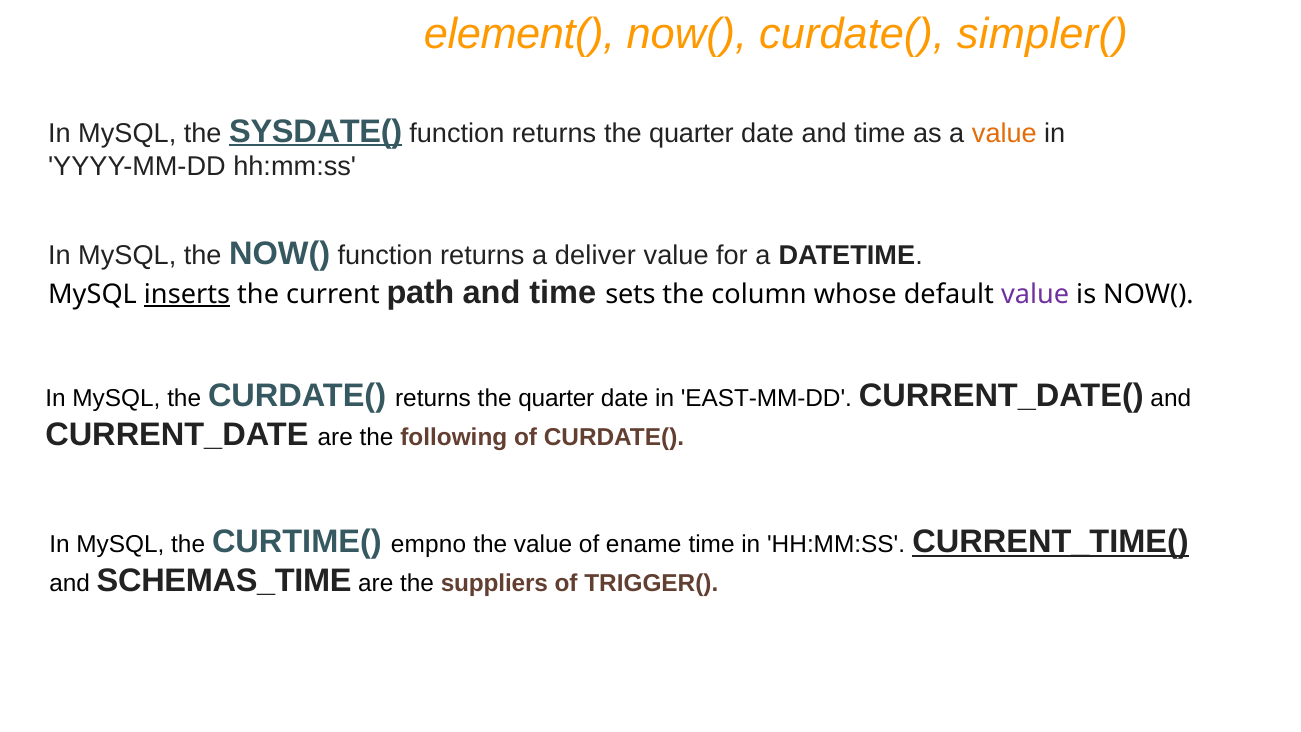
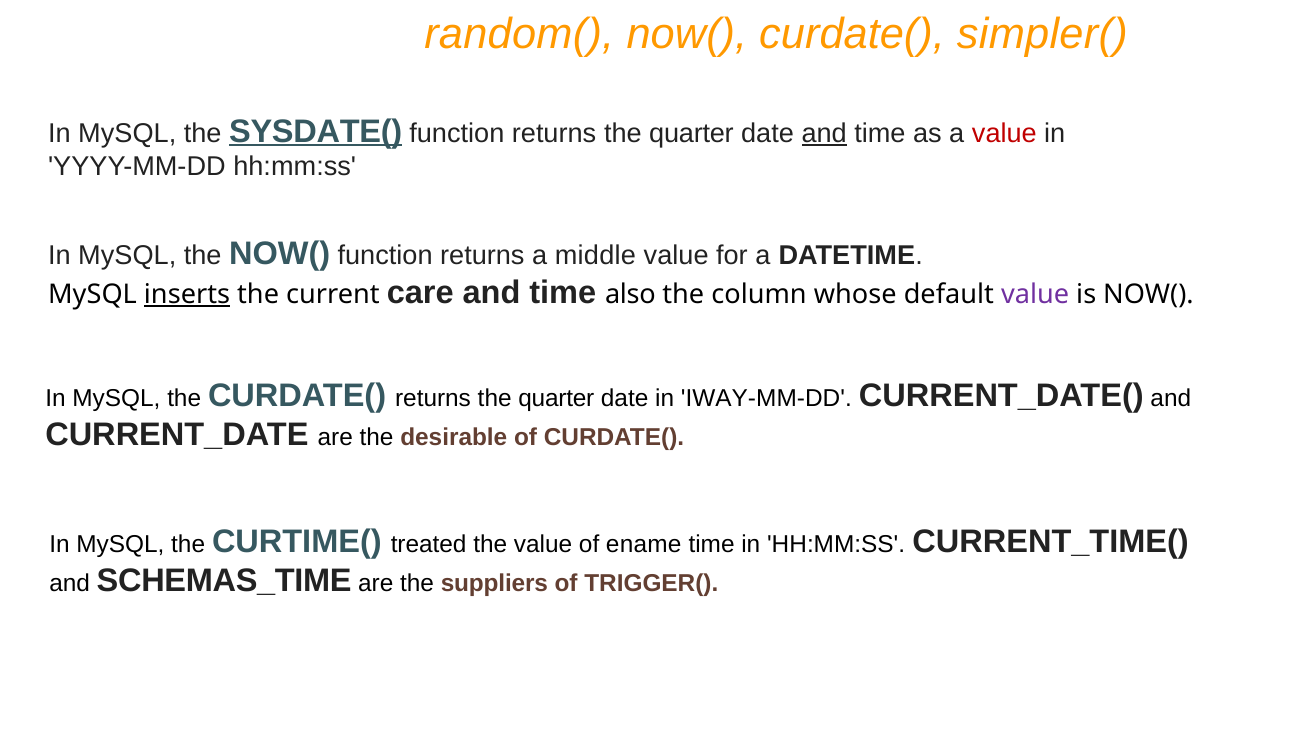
element(: element( -> random( (519, 34)
and underline: none -> present (824, 133)
value colour: orange -> red (1004, 133)
deliver: deliver -> middle (595, 255)
path: path -> care (420, 293)
sets: sets -> also (630, 294)
EAST-MM-DD: EAST-MM-DD -> IWAY-MM-DD (766, 399)
following: following -> desirable (454, 438)
empno: empno -> treated (429, 545)
CURRENT_TIME( underline: present -> none (1051, 542)
